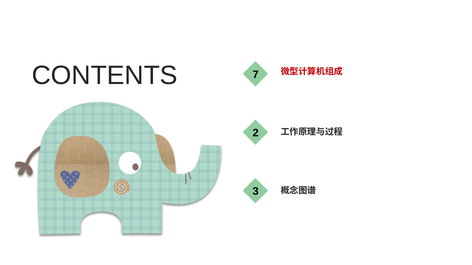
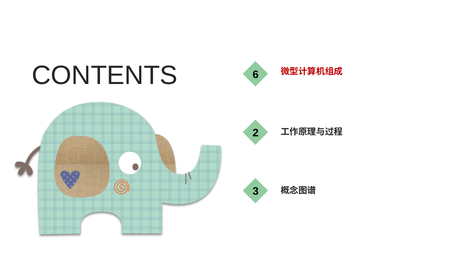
7: 7 -> 6 (256, 75)
